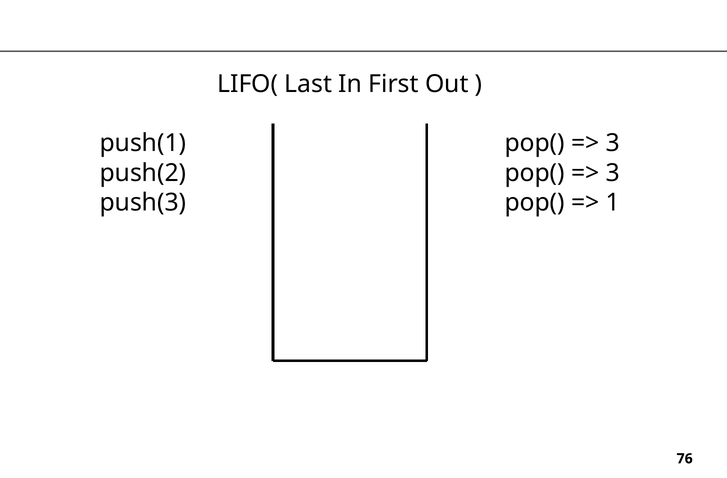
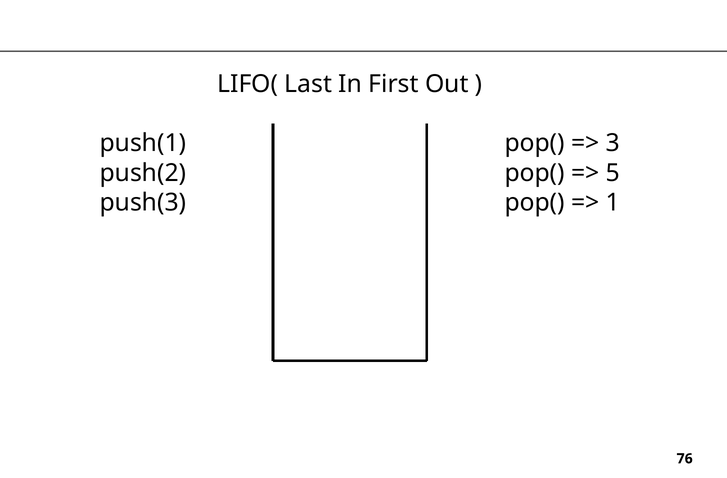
3: 3 -> 5 (613, 173)
